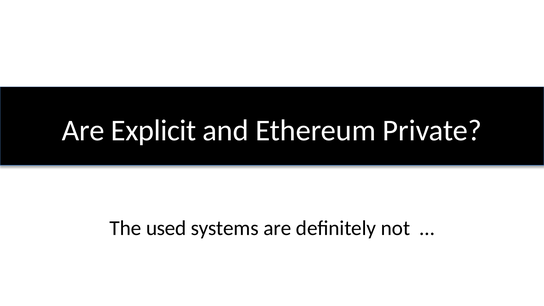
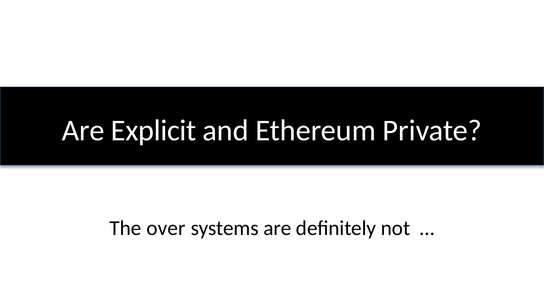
used: used -> over (166, 228)
